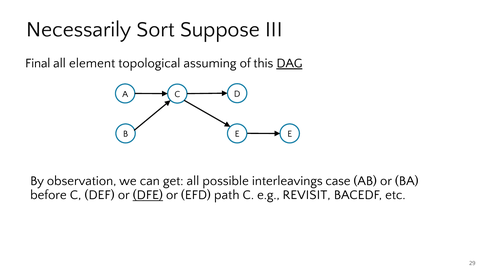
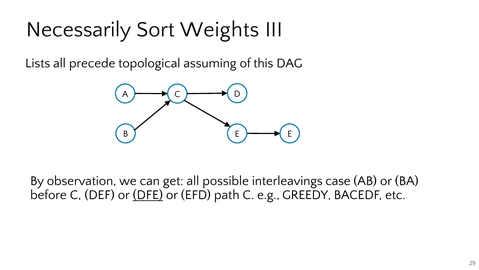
Suppose: Suppose -> Weights (220, 29)
Final: Final -> Lists (38, 63)
element: element -> precede (92, 63)
DAG underline: present -> none (289, 63)
REVISIT: REVISIT -> GREEDY (307, 195)
